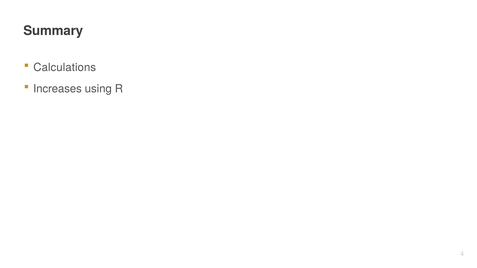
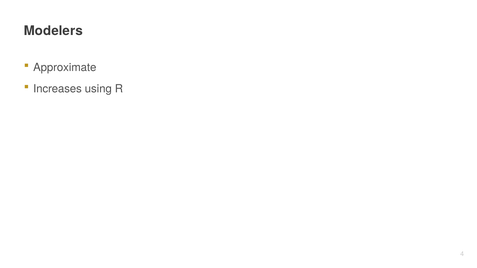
Summary: Summary -> Modelers (53, 31)
Calculations: Calculations -> Approximate (65, 68)
